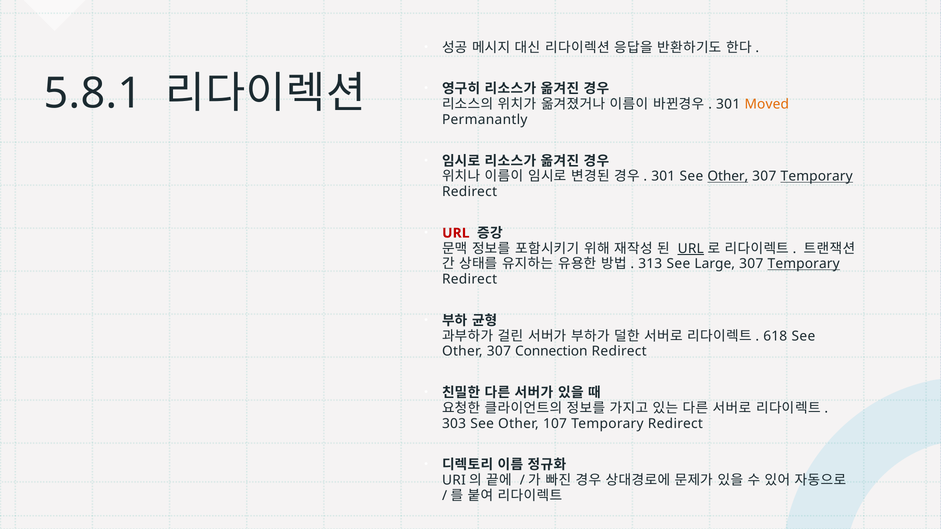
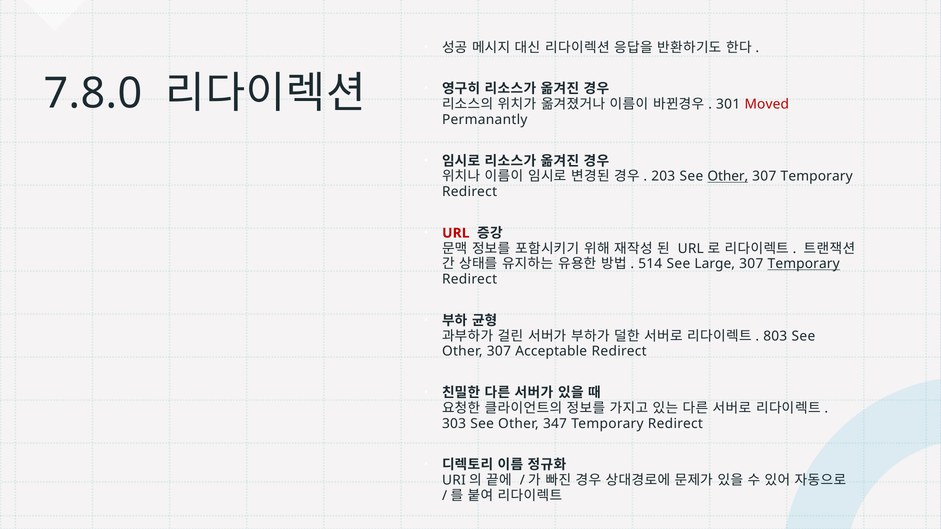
5.8.1: 5.8.1 -> 7.8.0 (93, 94)
Moved colour: orange -> red (767, 104)
301: 301 -> 203 (663, 176)
Temporary underline: present -> none (817, 176)
URL underline: present -> none (691, 249)
313: 313 -> 514 (650, 264)
618: 618 -> 803 (775, 336)
Connection: Connection -> Acceptable (551, 352)
107: 107 -> 347 (555, 424)
